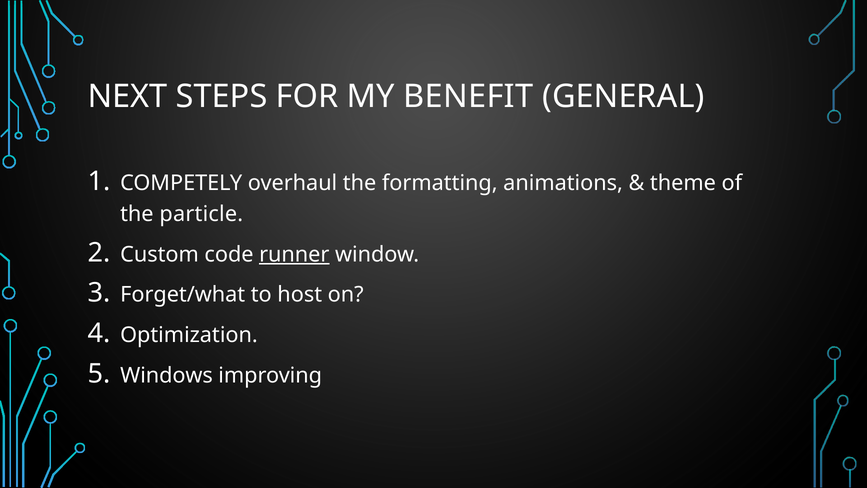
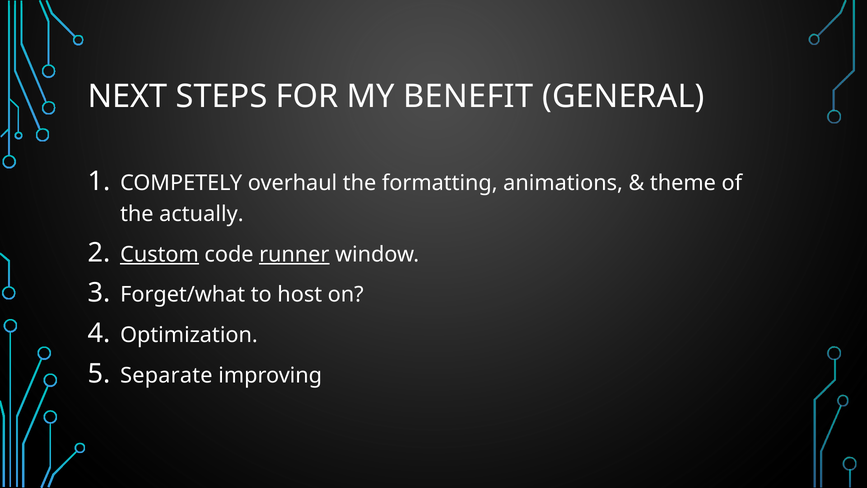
particle: particle -> actually (201, 214)
Custom underline: none -> present (160, 254)
Windows: Windows -> Separate (166, 375)
